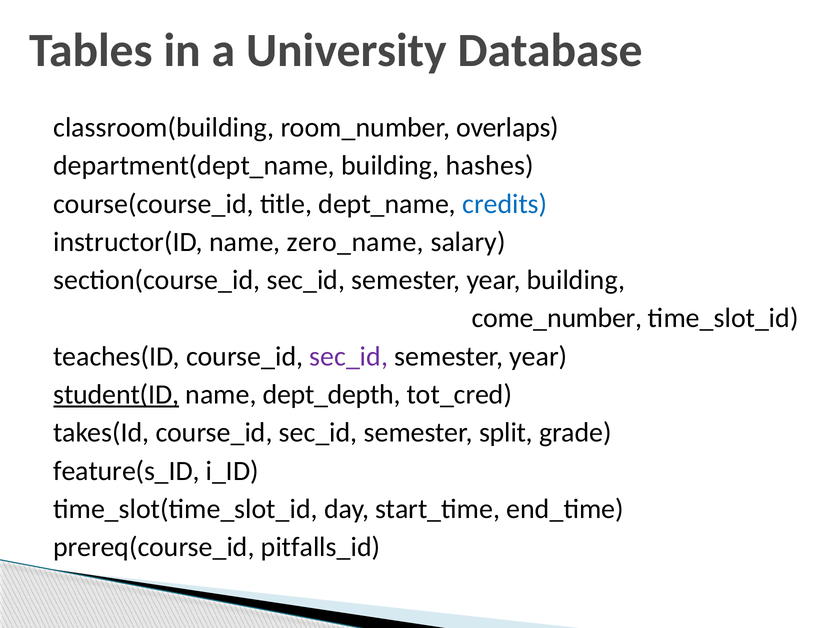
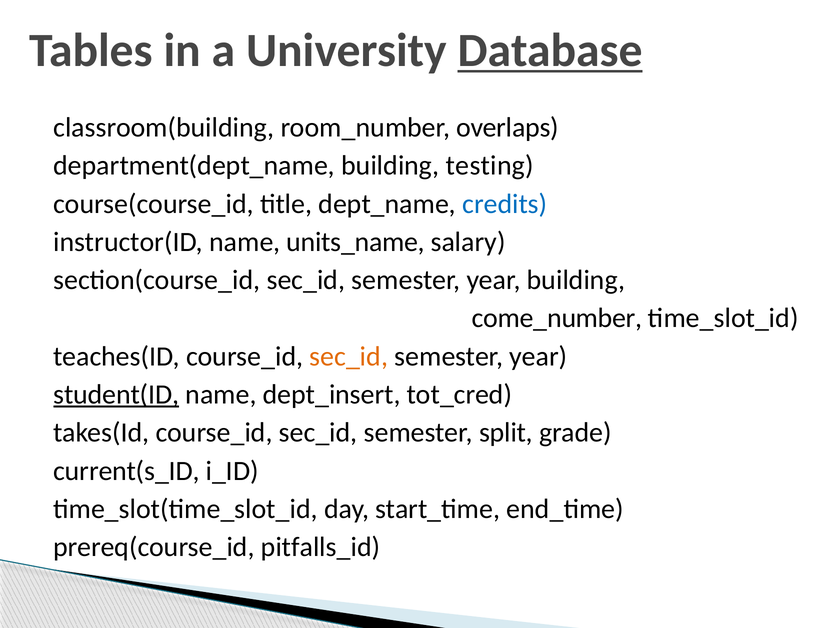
Database underline: none -> present (550, 51)
hashes: hashes -> testing (490, 166)
zero_name: zero_name -> units_name (356, 242)
sec_id colour: purple -> orange (349, 357)
dept_depth: dept_depth -> dept_insert (332, 395)
feature(s_ID: feature(s_ID -> current(s_ID (126, 471)
